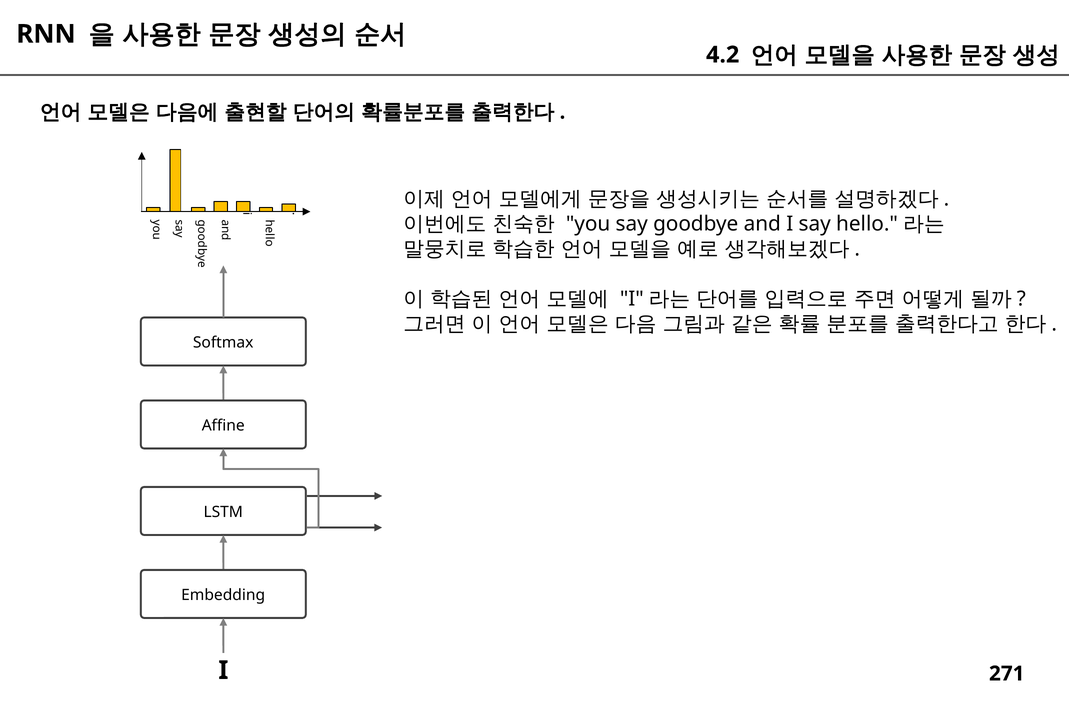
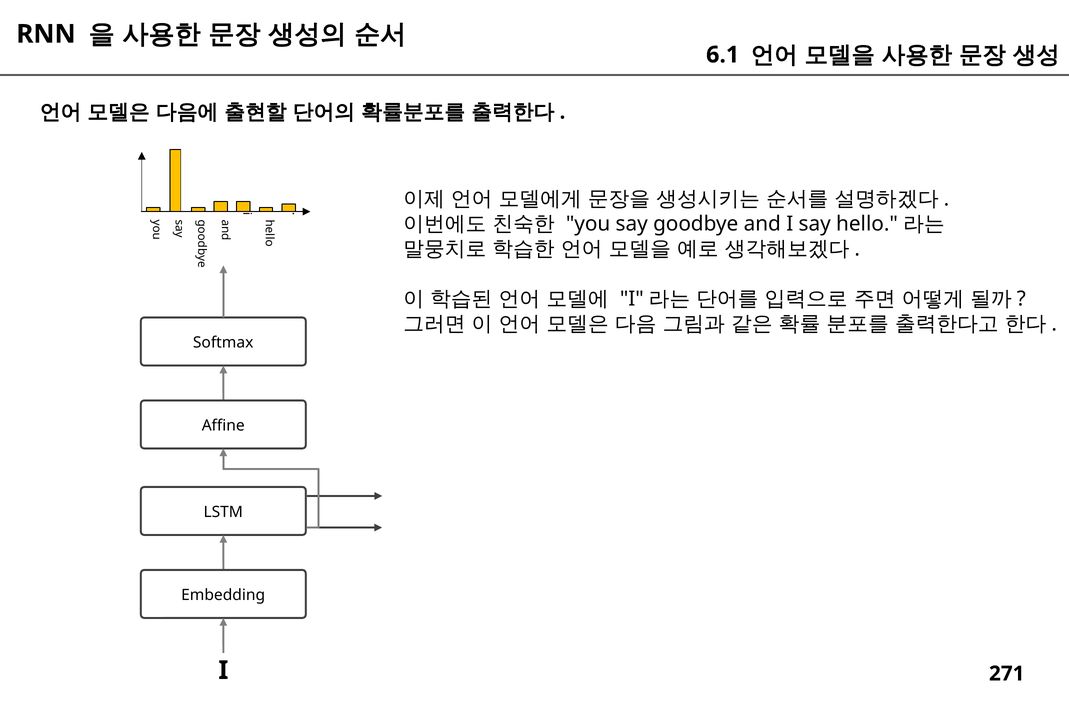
4.2: 4.2 -> 6.1 (723, 55)
